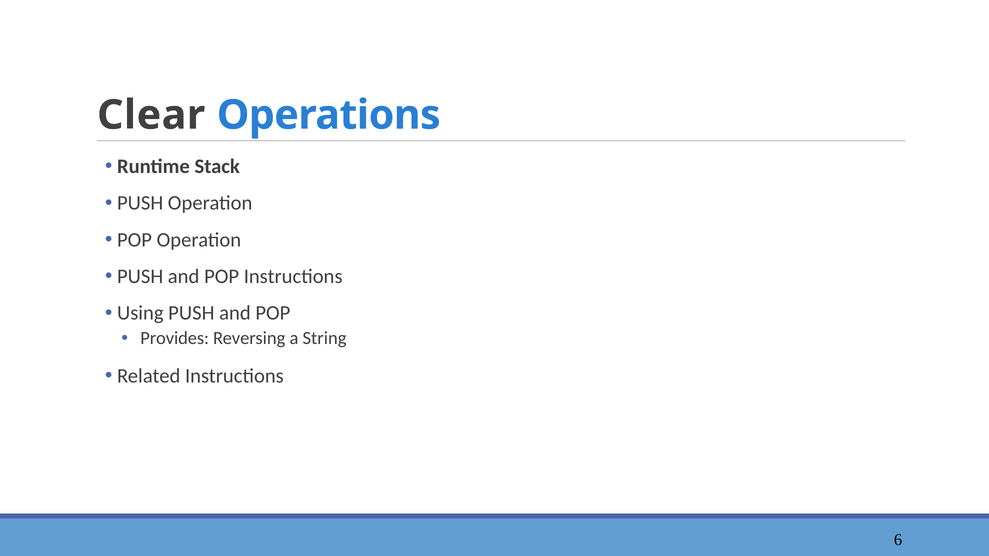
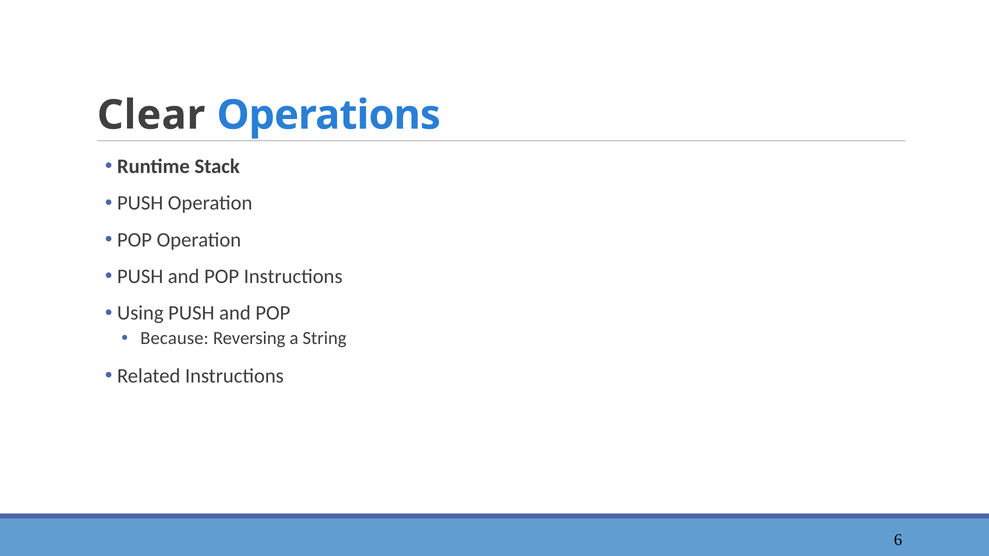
Provides: Provides -> Because (175, 339)
